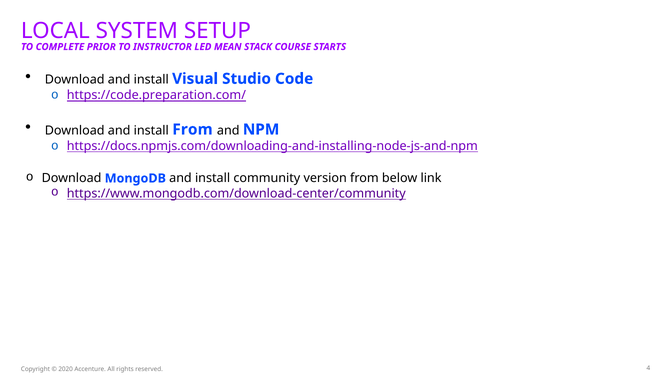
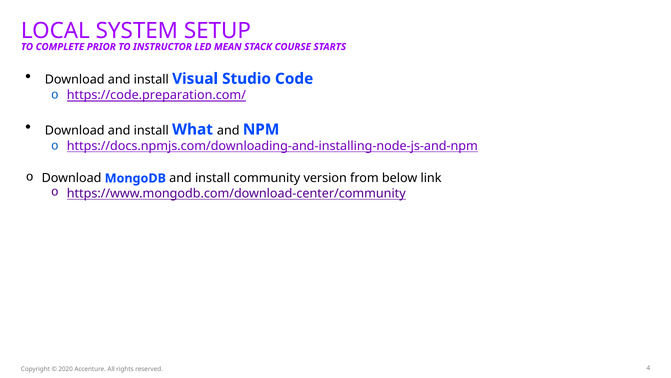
install From: From -> What (193, 129)
